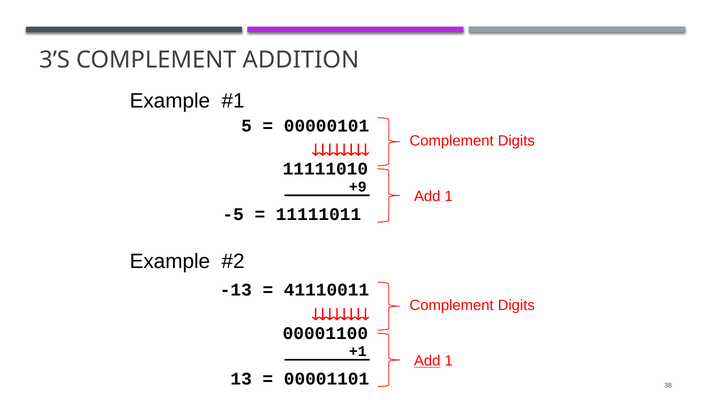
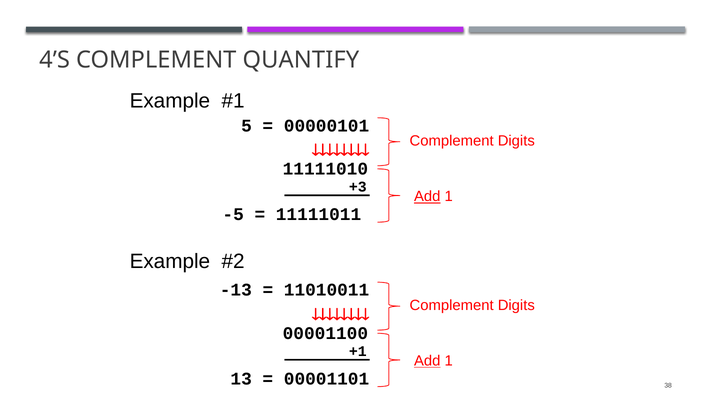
3’S: 3’S -> 4’S (55, 60)
ADDITION: ADDITION -> QUANTIFY (301, 60)
+9: +9 -> +3 (358, 187)
Add underline: none -> present (427, 196)
41110011: 41110011 -> 11010011 (327, 290)
